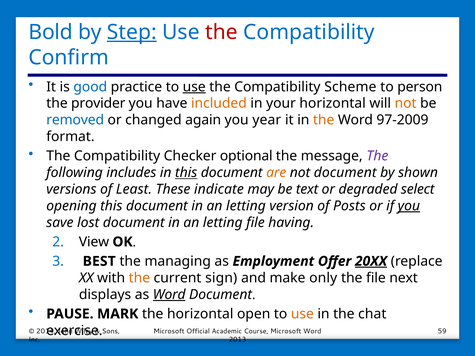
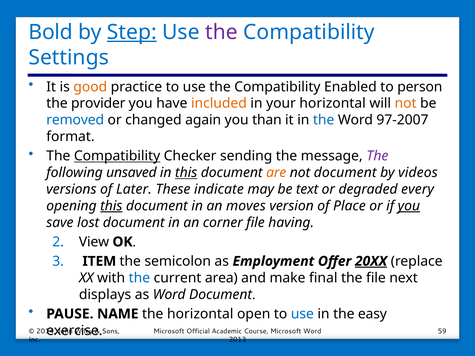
the colour: red -> purple (221, 32)
Confirm: Confirm -> Settings (69, 58)
good colour: blue -> orange (90, 87)
use underline: present -> none (194, 87)
Scheme: Scheme -> Enabled (350, 87)
year: year -> than (267, 120)
the colour: orange -> blue (324, 120)
97-2009: 97-2009 -> 97-2007 (402, 120)
Compatibility underline: none -> present (117, 156)
optional: optional -> sending (246, 156)
includes: includes -> unsaved (131, 173)
shown: shown -> videos (418, 173)
Least: Least -> Later (134, 189)
select: select -> every (418, 189)
this underline: none -> present (111, 206)
letting: letting -> moves (246, 206)
Posts: Posts -> Place (349, 206)
letting: letting -> corner (223, 223)
BEST: BEST -> ITEM (99, 261)
managing: managing -> semicolon (178, 261)
the colour: orange -> blue (139, 278)
sign: sign -> area (221, 278)
only: only -> final (323, 278)
Word underline: present -> none (169, 295)
MARK: MARK -> NAME (118, 314)
use colour: orange -> blue (302, 314)
chat: chat -> easy (372, 314)
